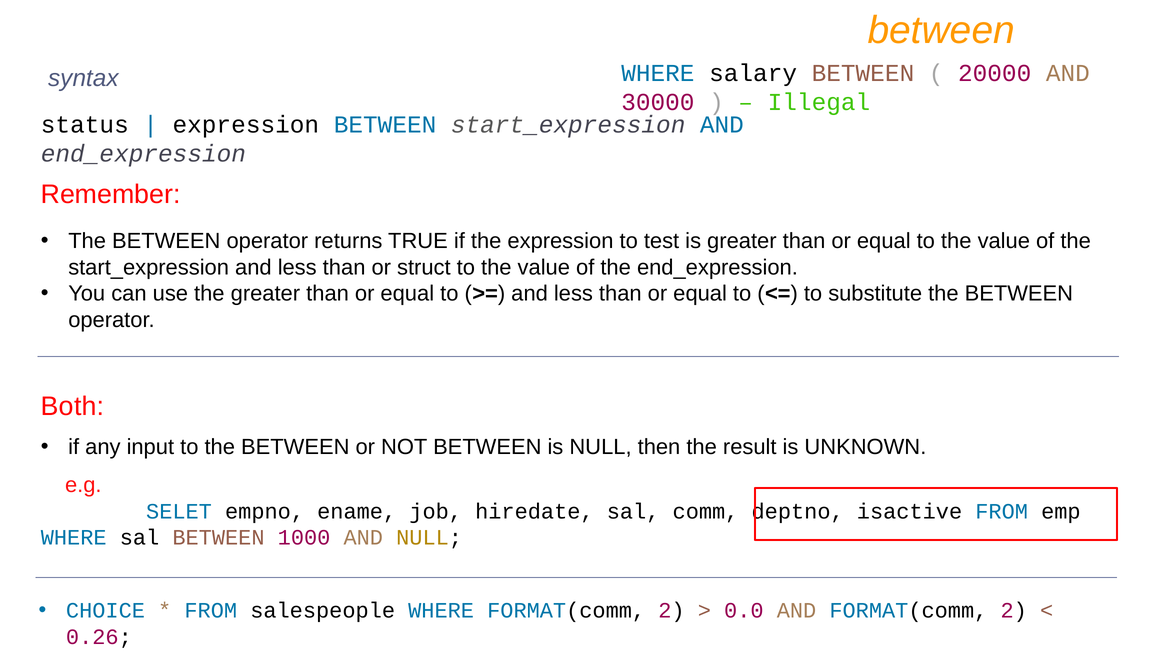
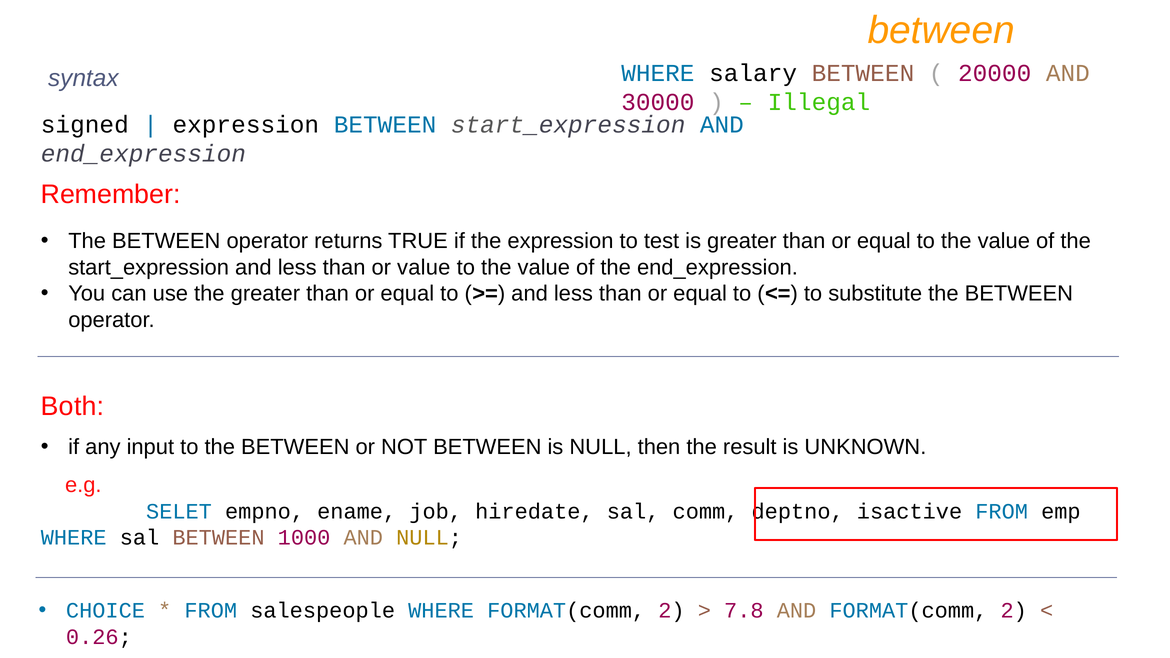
status: status -> signed (85, 125)
or struct: struct -> value (424, 267)
0.0: 0.0 -> 7.8 (744, 611)
